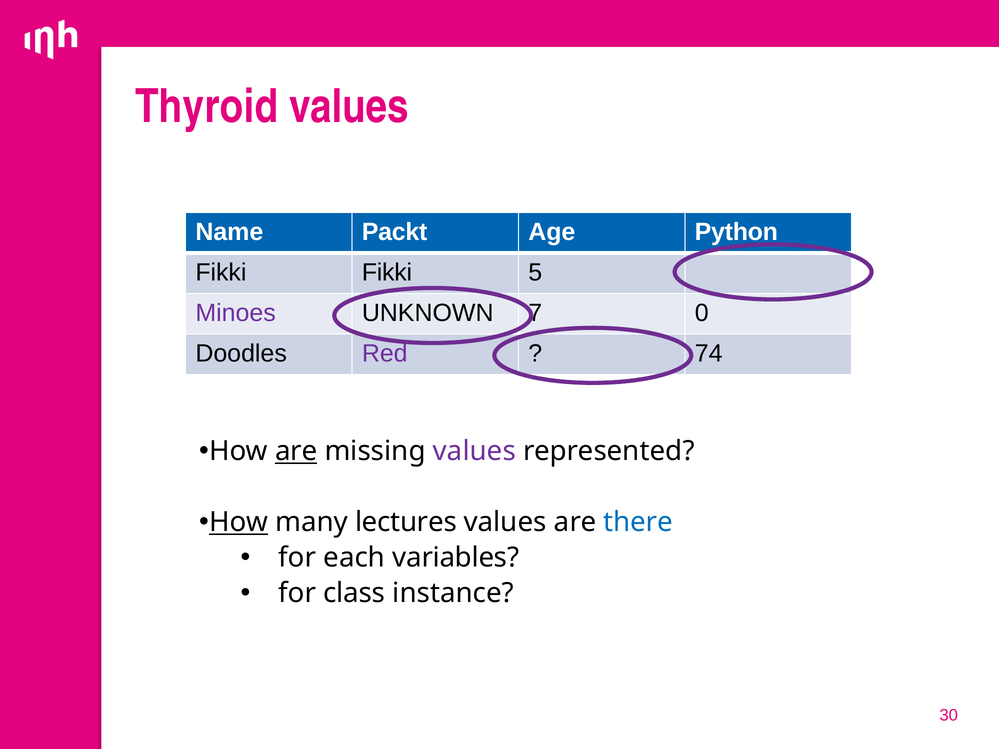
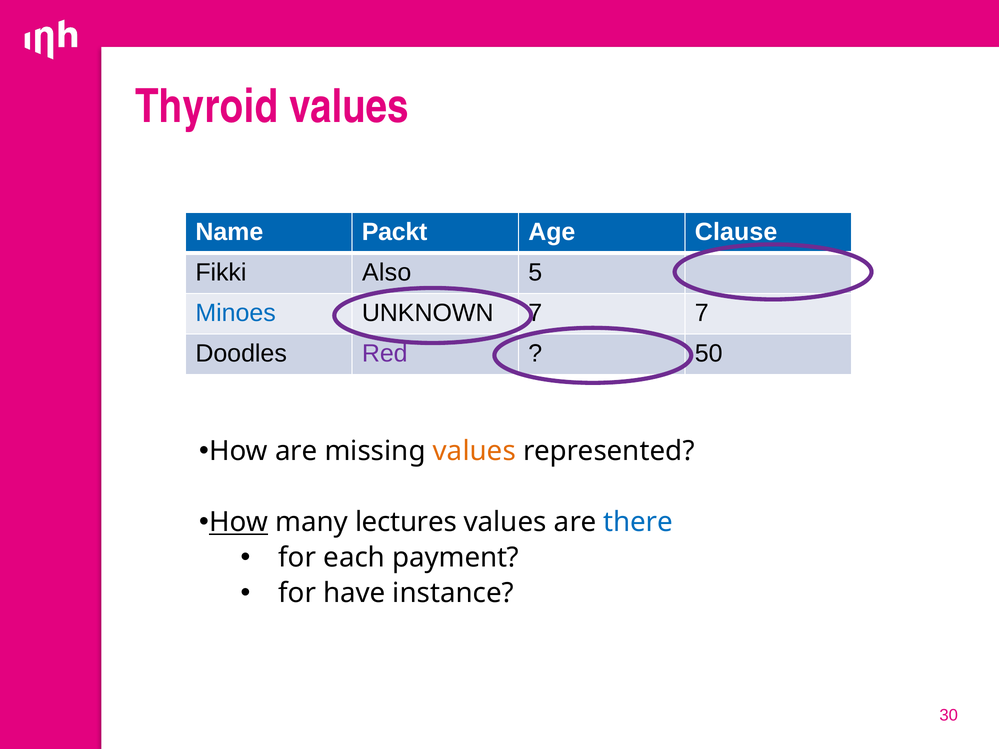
Python: Python -> Clause (736, 232)
Fikki Fikki: Fikki -> Also (387, 273)
Minoes colour: purple -> blue (236, 313)
0: 0 -> 7 (702, 313)
74: 74 -> 50 (709, 354)
are underline: present -> none (296, 451)
values colour: purple -> orange (474, 451)
variables: variables -> payment (456, 558)
class: class -> have (354, 593)
